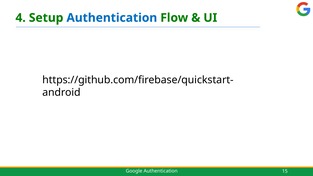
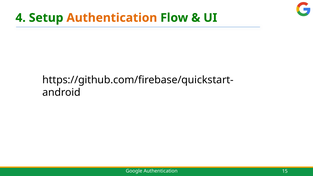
Authentication colour: blue -> orange (112, 18)
